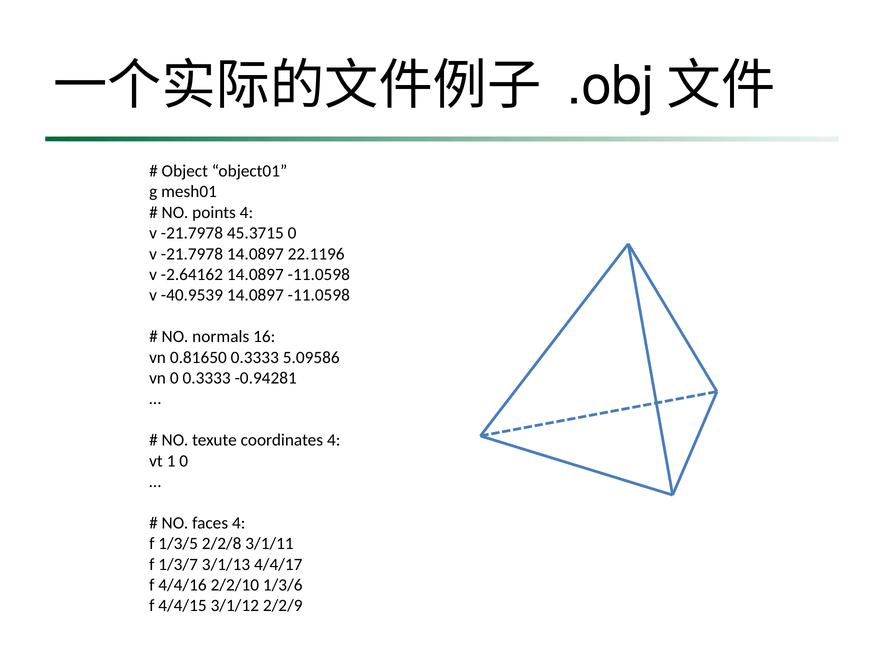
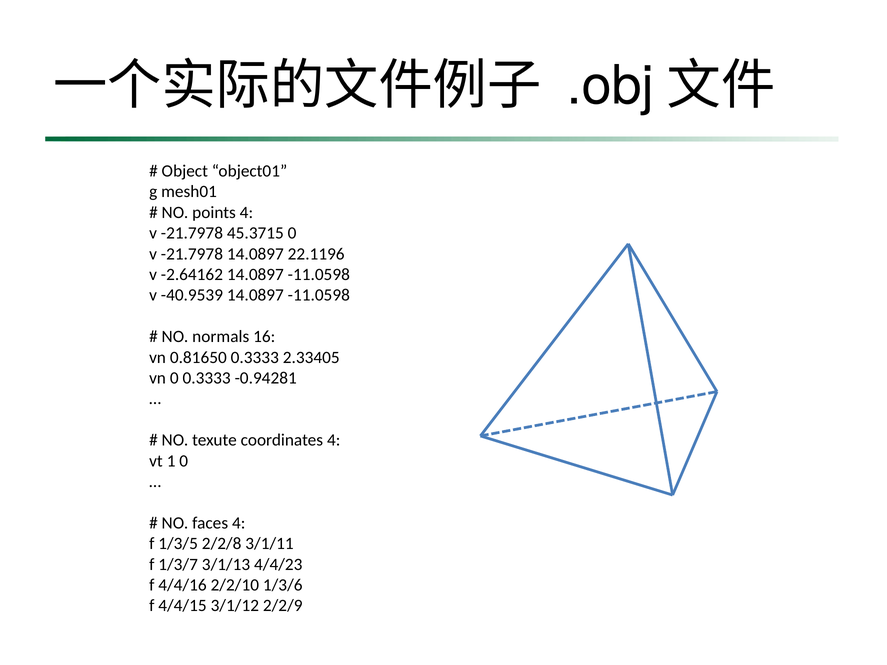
5.09586: 5.09586 -> 2.33405 (311, 357)
4/4/17: 4/4/17 -> 4/4/23 (278, 565)
